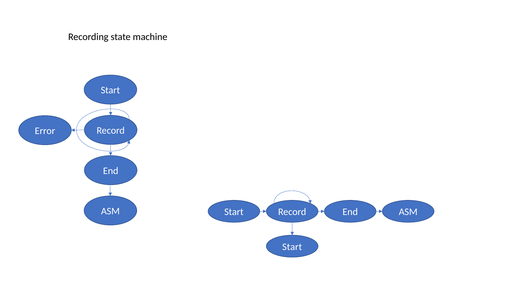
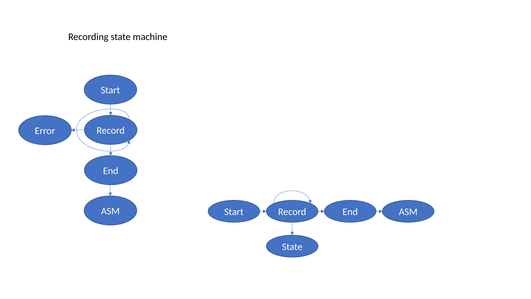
Start: Start -> State (292, 247)
